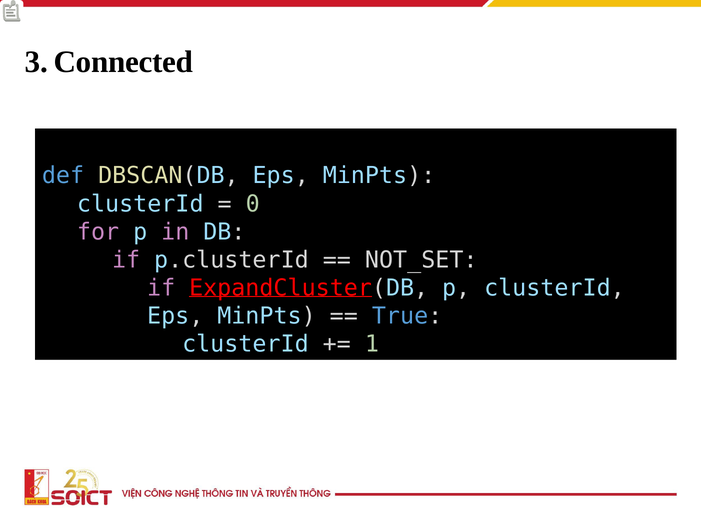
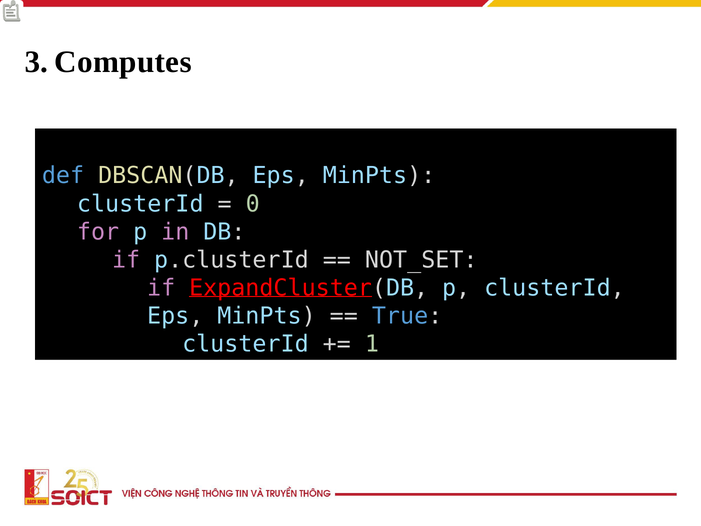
Connected: Connected -> Computes (123, 62)
